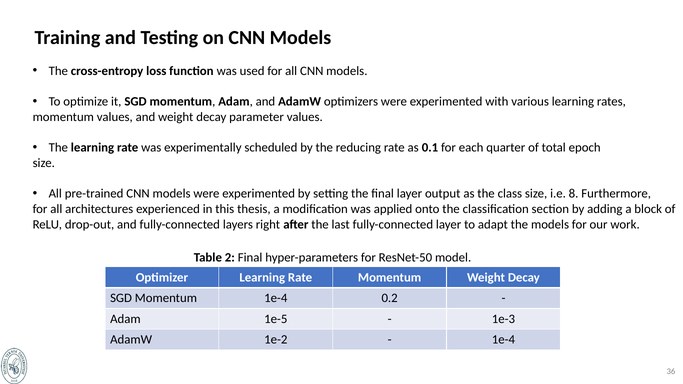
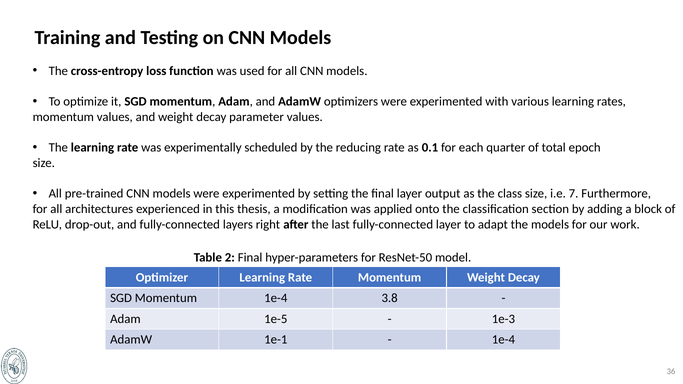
8: 8 -> 7 (574, 194)
0.2: 0.2 -> 3.8 (390, 298)
1e-2: 1e-2 -> 1e-1 (276, 340)
